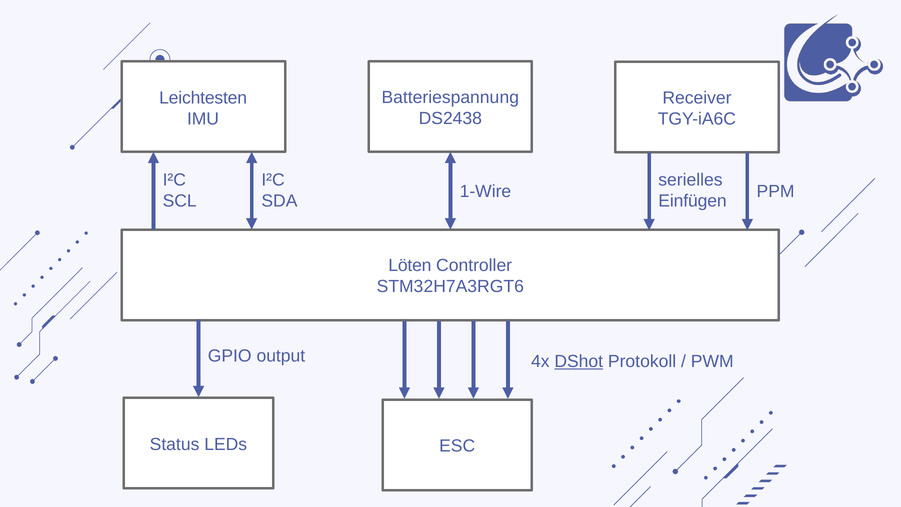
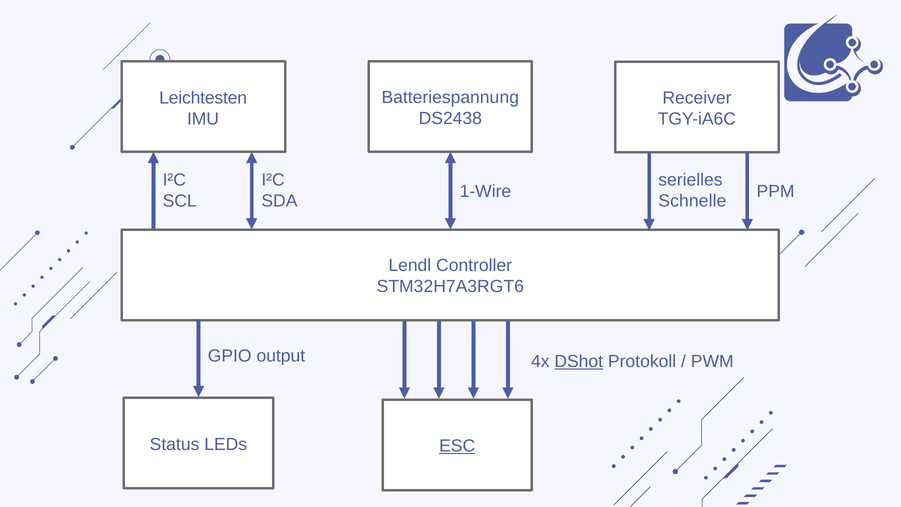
Einfügen: Einfügen -> Schnelle (692, 201)
Löten: Löten -> Lendl (410, 265)
ESC underline: none -> present (457, 446)
